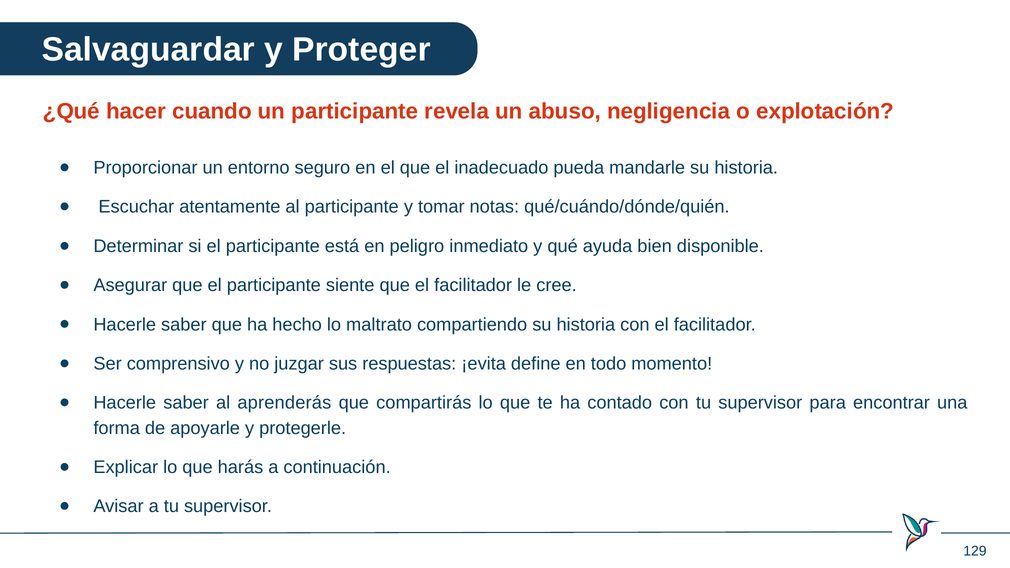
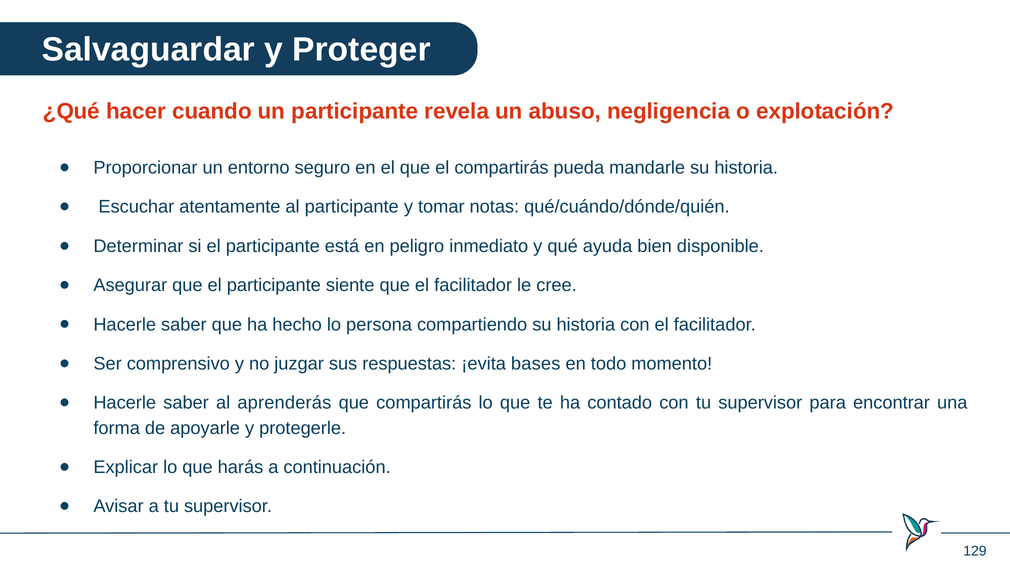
el inadecuado: inadecuado -> compartirás (502, 168)
maltrato: maltrato -> persona (379, 325)
define: define -> bases (536, 364)
